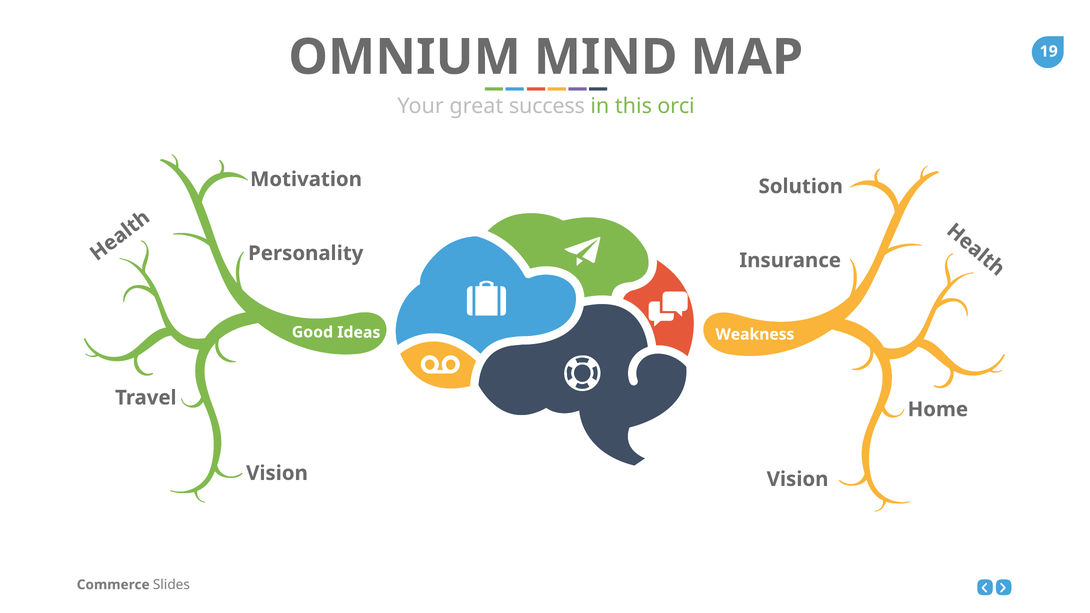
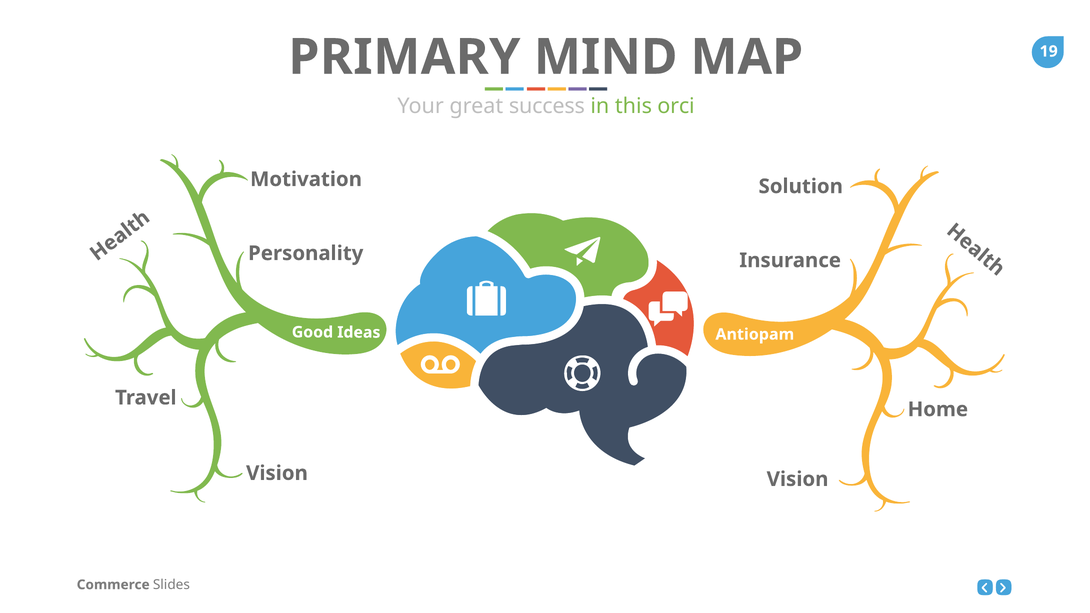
OMNIUM: OMNIUM -> PRIMARY (404, 57)
Weakness: Weakness -> Antiopam (755, 335)
